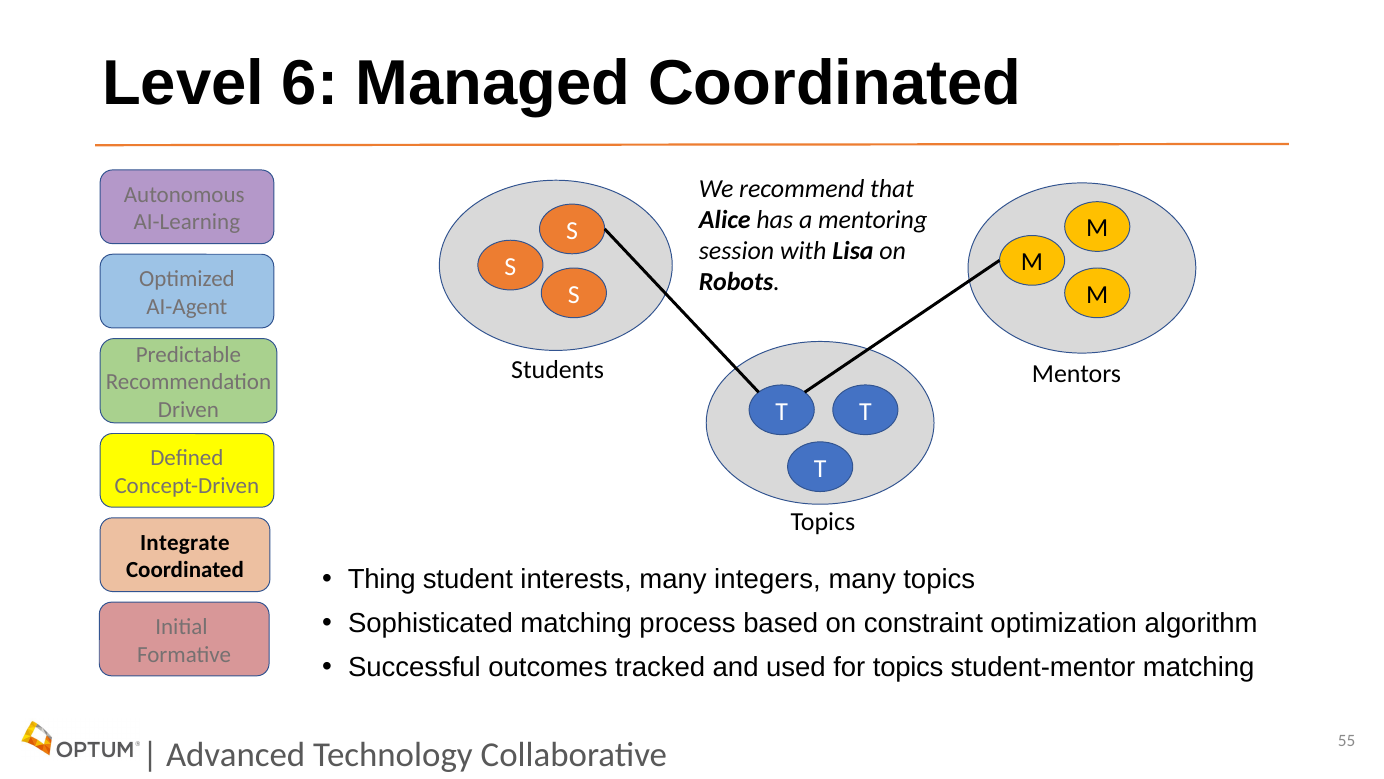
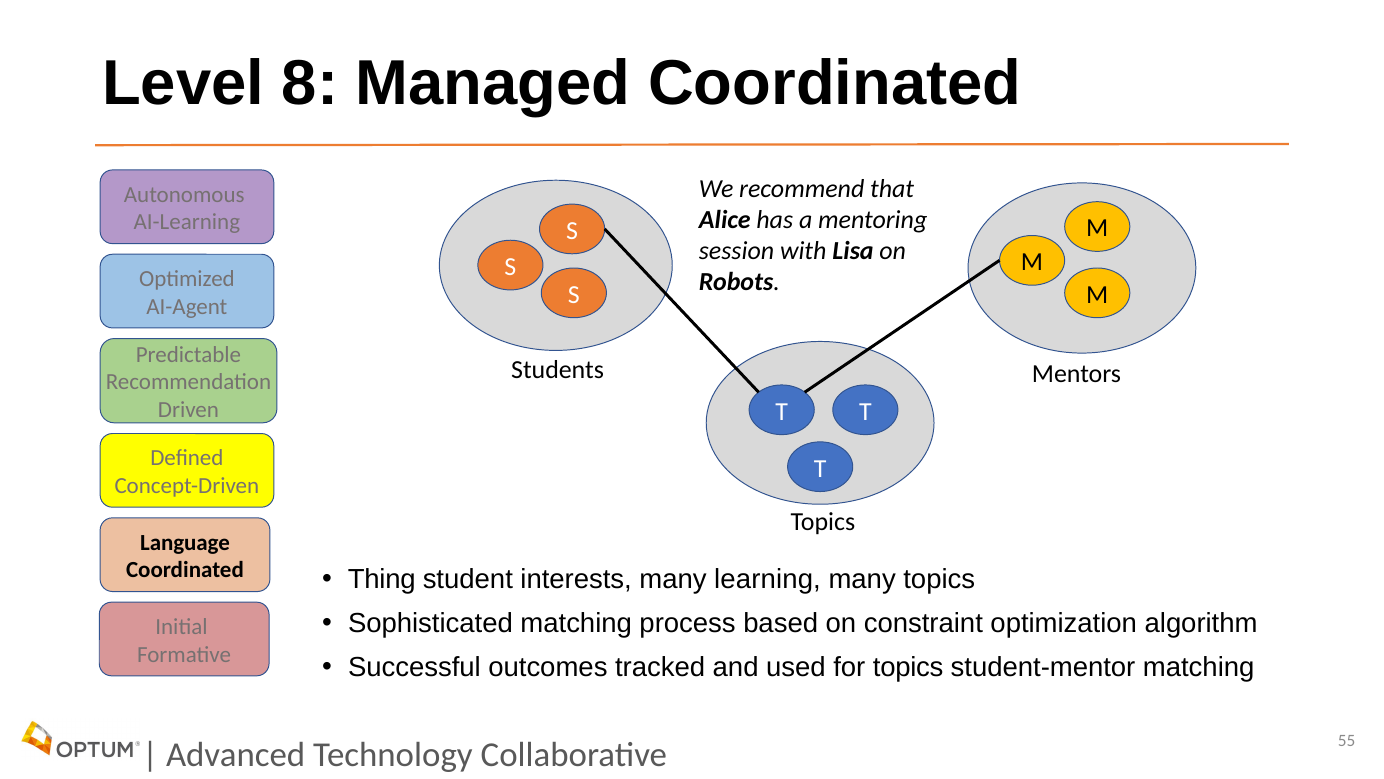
6: 6 -> 8 (310, 84)
Integrate: Integrate -> Language (185, 542)
integers: integers -> learning (768, 579)
